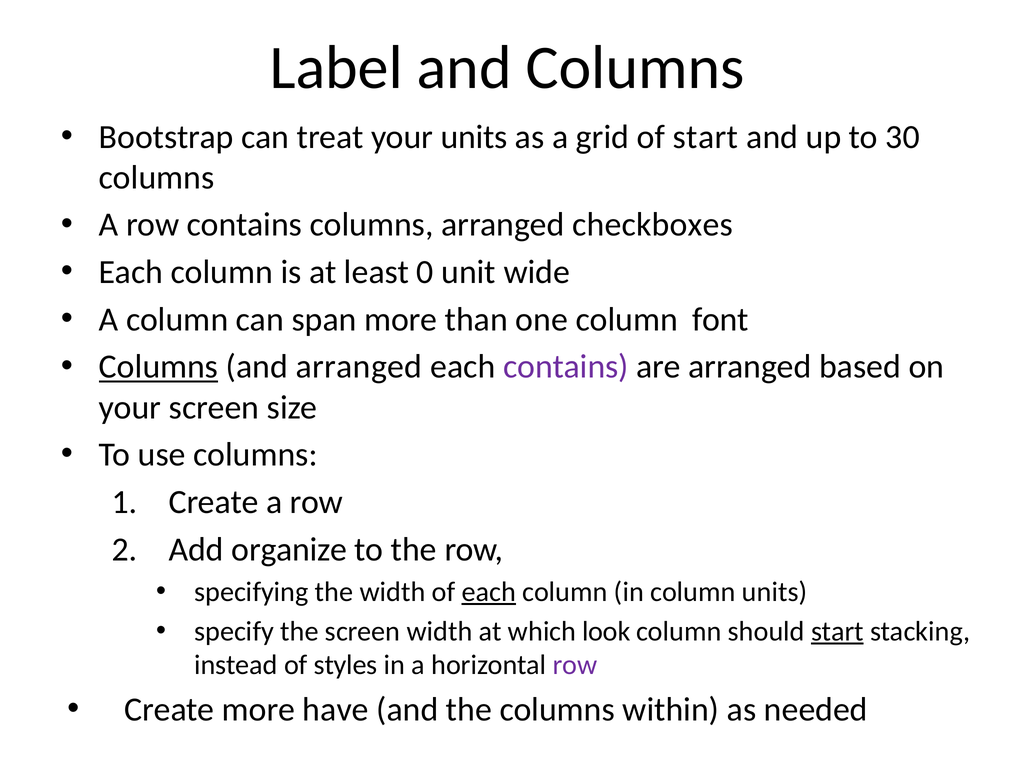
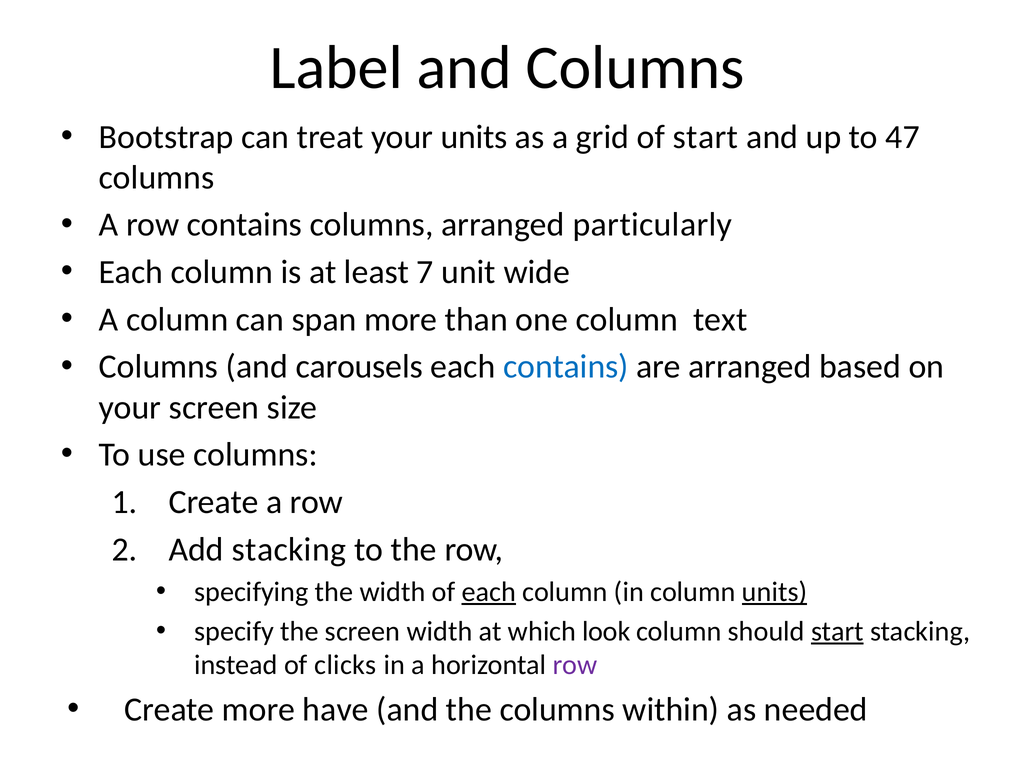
30: 30 -> 47 (903, 137)
checkboxes: checkboxes -> particularly (652, 225)
0: 0 -> 7 (425, 272)
font: font -> text (720, 320)
Columns underline: present -> none (159, 367)
and arranged: arranged -> carousels (359, 367)
contains colour: purple -> blue (566, 367)
Add organize: organize -> stacking (289, 550)
units underline: none -> present (775, 592)
styles: styles -> clicks (345, 665)
